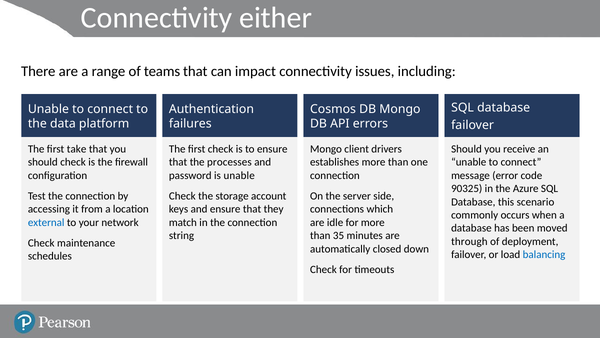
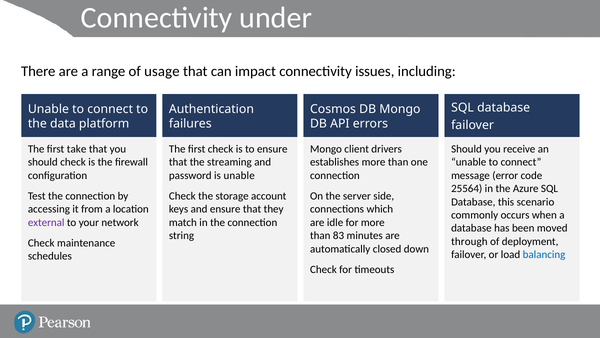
either: either -> under (276, 18)
teams: teams -> usage (162, 71)
processes: processes -> streaming (229, 162)
90325: 90325 -> 25564 (467, 188)
external colour: blue -> purple (46, 222)
35: 35 -> 83 (339, 235)
